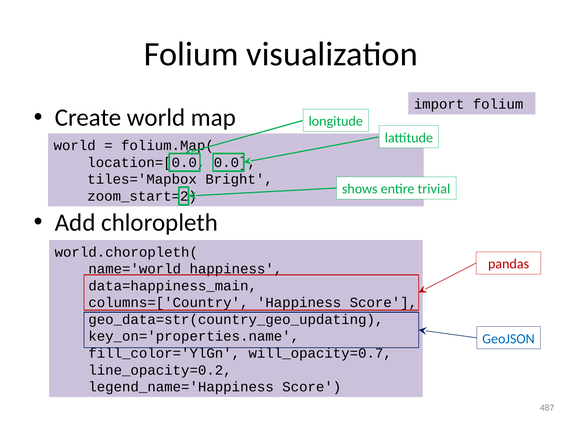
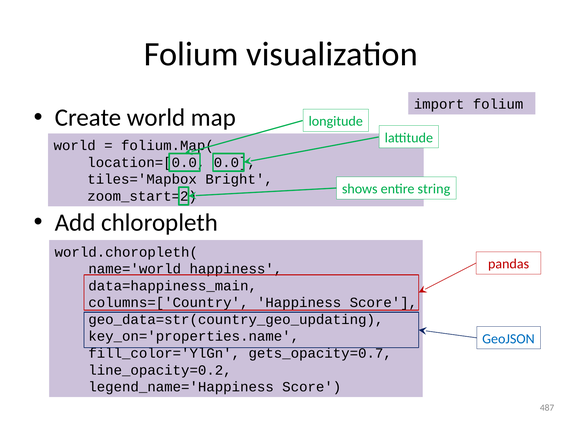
trivial: trivial -> string (434, 189)
will_opacity=0.7: will_opacity=0.7 -> gets_opacity=0.7 (320, 354)
